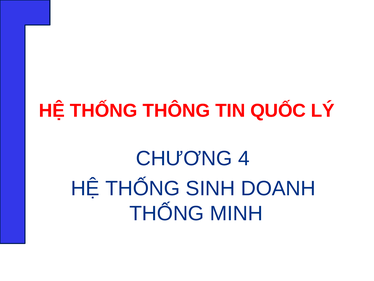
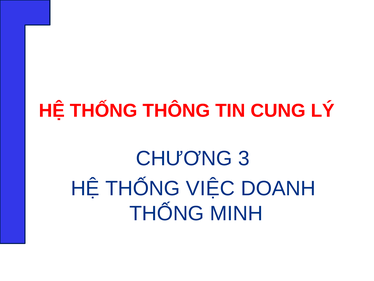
QUỐC: QUỐC -> CUNG (278, 111)
4: 4 -> 3 (244, 158)
SINH: SINH -> VIỆC (210, 188)
